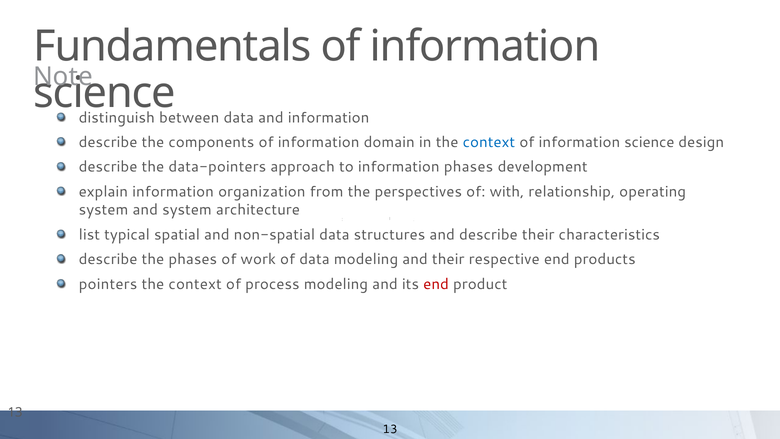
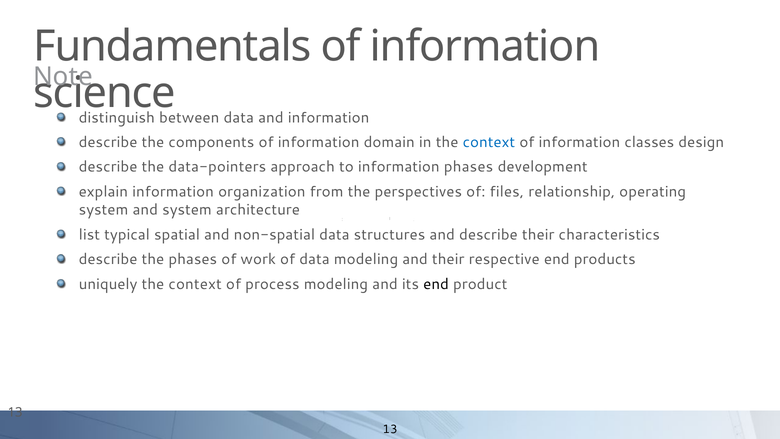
science: science -> classes (649, 142)
with: with -> files (507, 192)
pointers: pointers -> uniquely (108, 284)
end colour: red -> black (436, 284)
